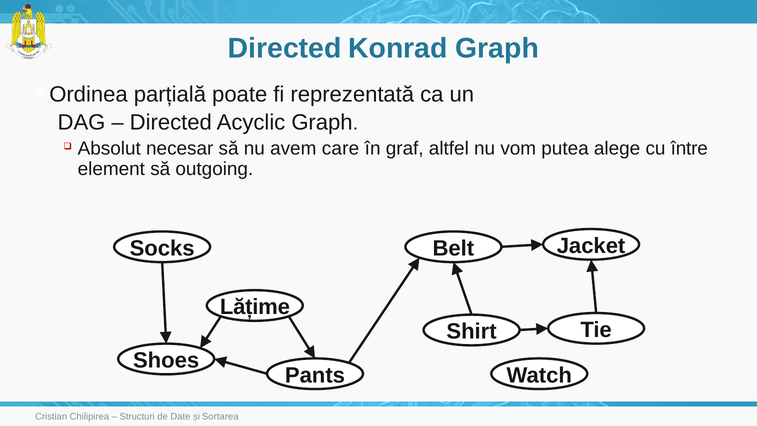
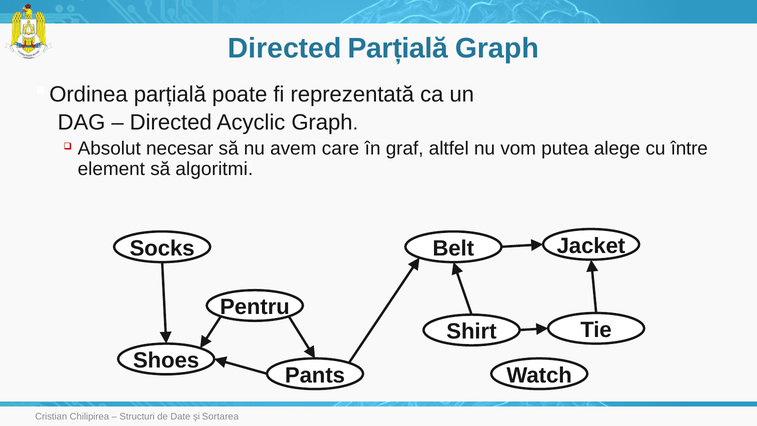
Directed Konrad: Konrad -> Parțială (398, 48)
outgoing: outgoing -> algoritmi (214, 169)
Lățime: Lățime -> Pentru (255, 307)
